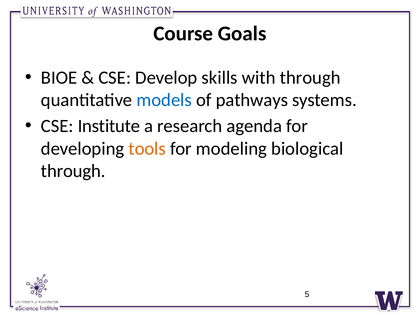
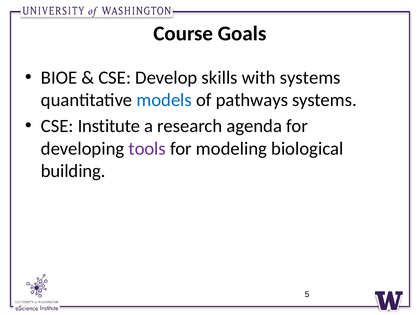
with through: through -> systems (310, 78)
tools colour: orange -> purple (147, 149)
through: through -> building (73, 171)
